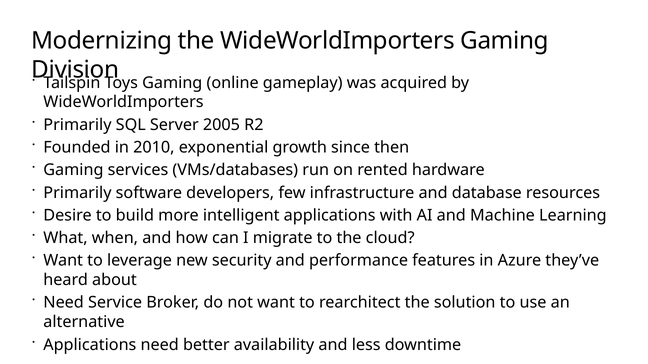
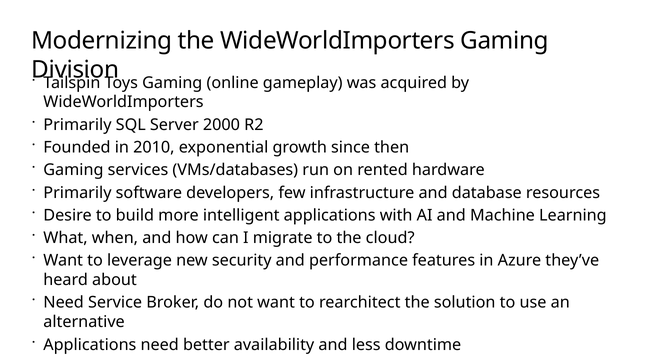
2005: 2005 -> 2000 (221, 125)
